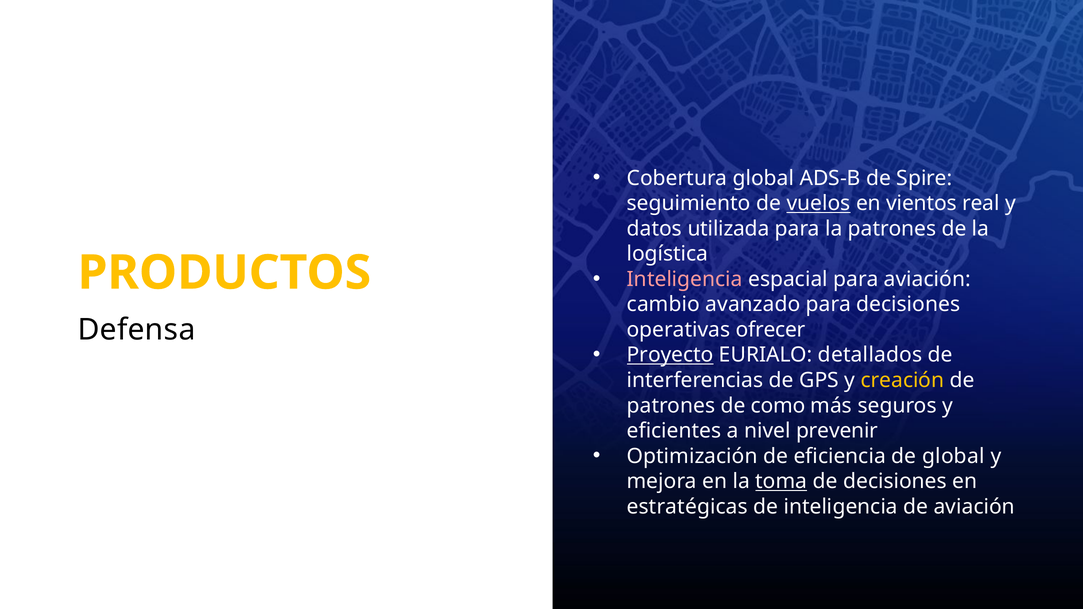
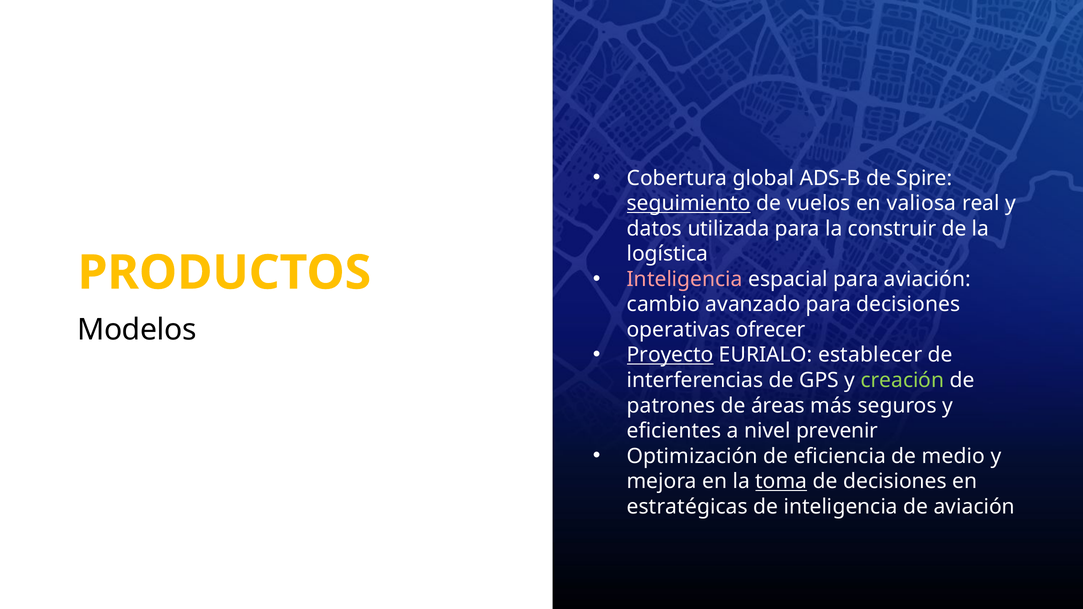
seguimiento underline: none -> present (689, 203)
vuelos underline: present -> none (818, 203)
vientos: vientos -> valiosa (921, 203)
la patrones: patrones -> construir (892, 229)
Defensa: Defensa -> Modelos (137, 330)
detallados: detallados -> establecer (870, 355)
creación colour: yellow -> light green (902, 380)
como: como -> áreas (778, 406)
de global: global -> medio (953, 456)
